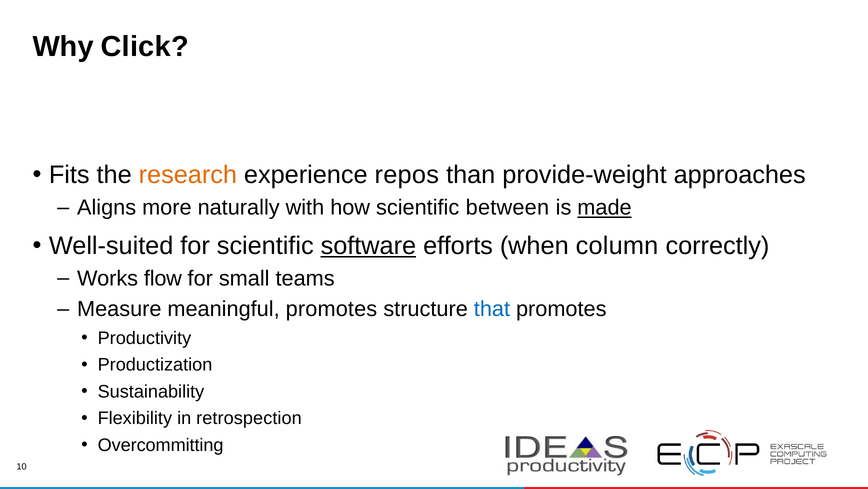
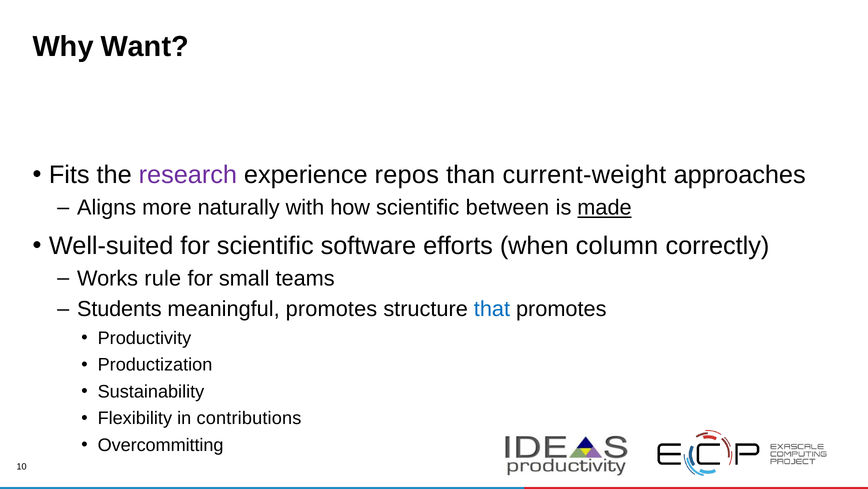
Click: Click -> Want (145, 47)
research colour: orange -> purple (188, 175)
provide-weight: provide-weight -> current-weight (584, 175)
software underline: present -> none (368, 246)
flow: flow -> rule (163, 278)
Measure: Measure -> Students (119, 309)
retrospection: retrospection -> contributions (249, 418)
